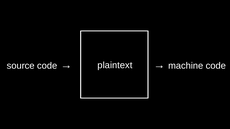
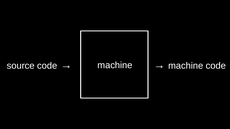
plaintext: plaintext -> machine (115, 65)
